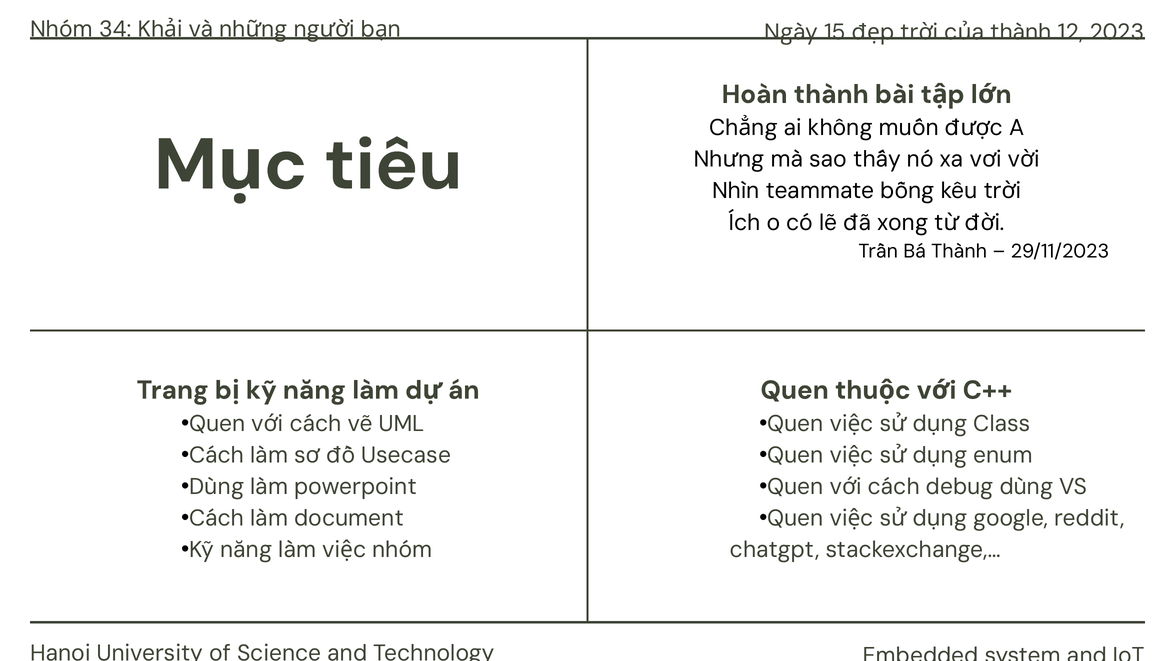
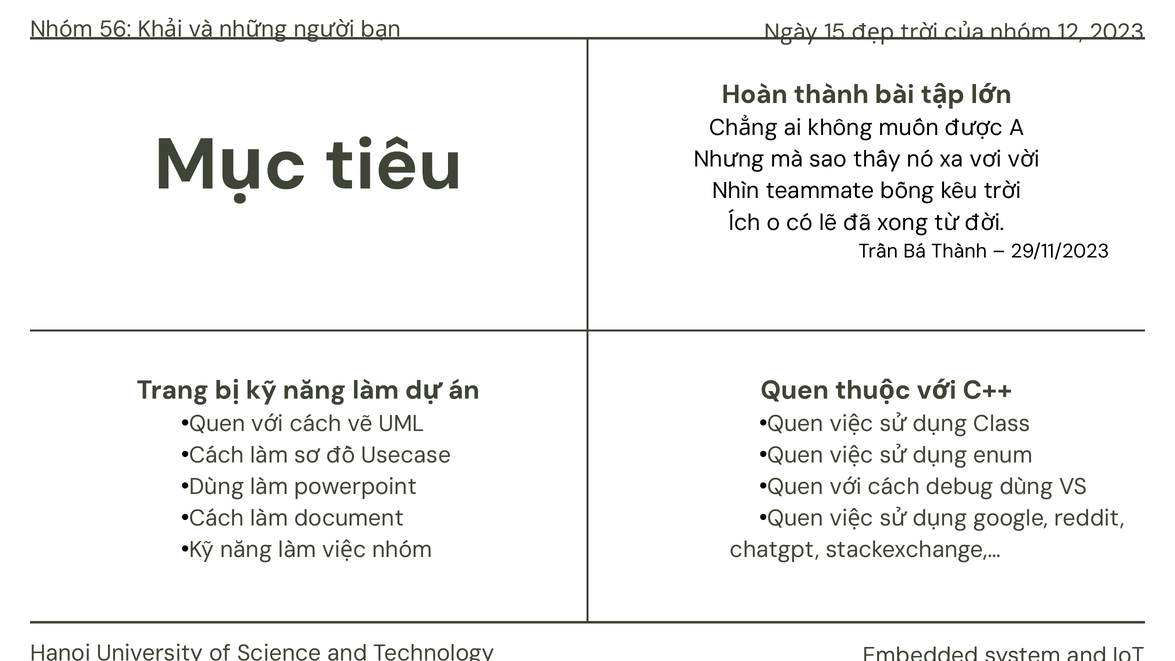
34: 34 -> 56 (115, 29)
a thành: thành -> nhóm (1021, 32)
